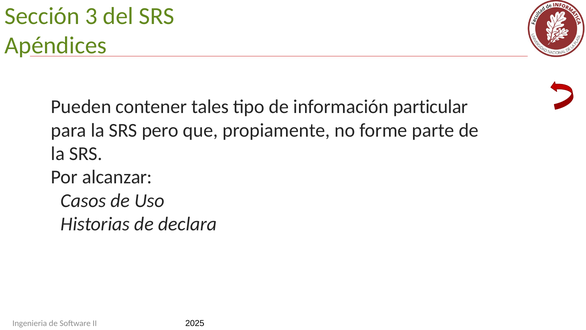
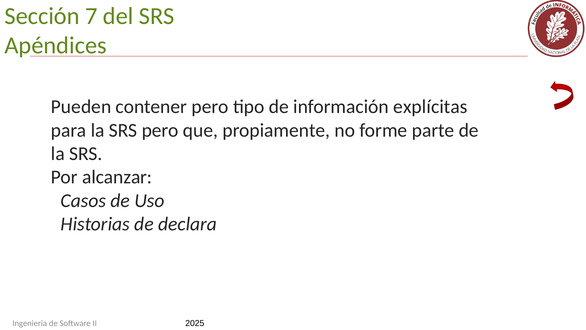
3: 3 -> 7 (91, 16)
contener tales: tales -> pero (210, 107)
particular: particular -> explícitas (430, 107)
